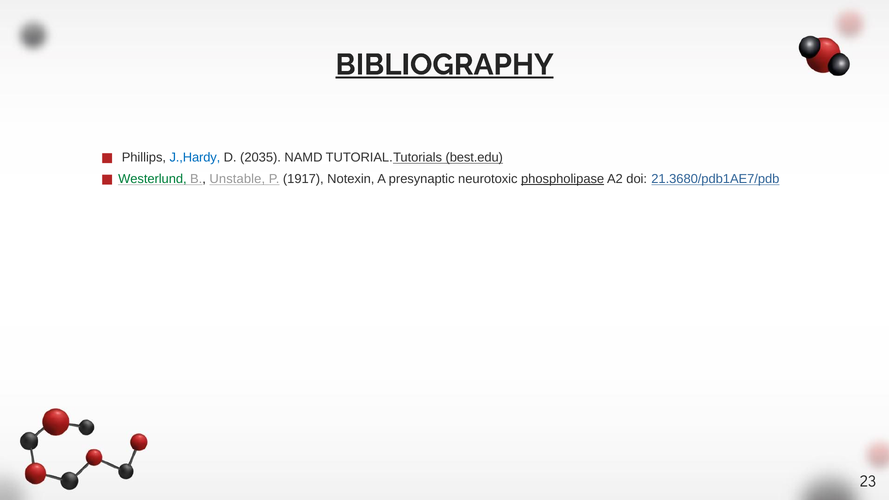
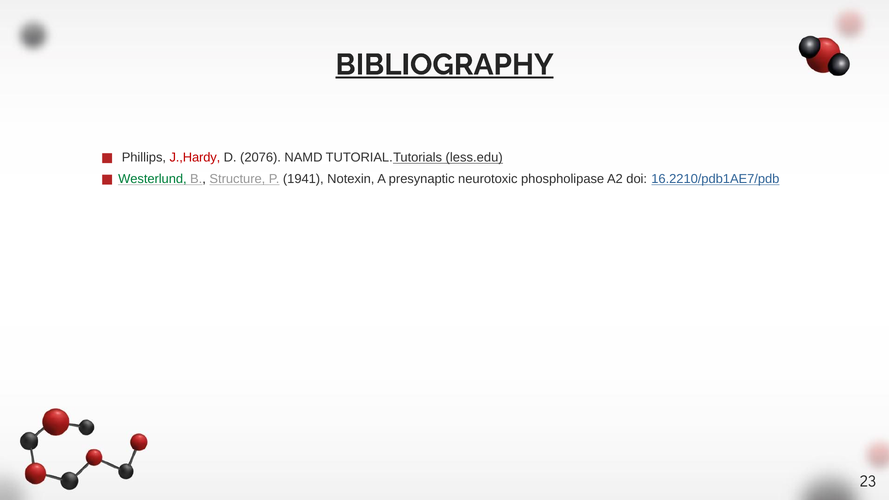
J.,Hardy colour: blue -> red (195, 158)
2035: 2035 -> 2076 (261, 158)
best.edu: best.edu -> less.edu (474, 158)
Unstable: Unstable -> Structure (237, 179)
1917: 1917 -> 1941 (303, 179)
phospholipase underline: present -> none (563, 179)
21.3680/pdb1AE7/pdb: 21.3680/pdb1AE7/pdb -> 16.2210/pdb1AE7/pdb (715, 179)
